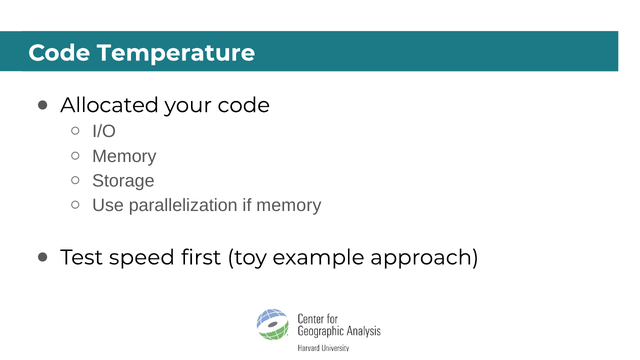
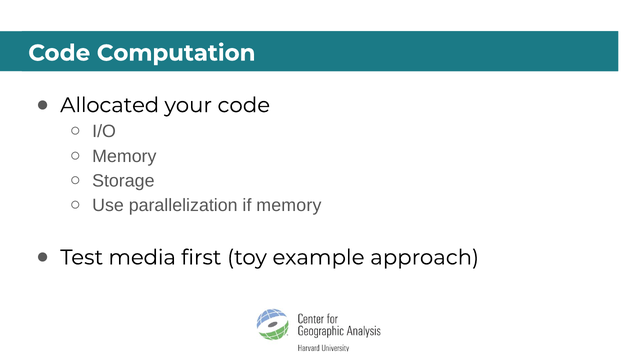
Temperature: Temperature -> Computation (176, 53)
speed: speed -> media (142, 257)
